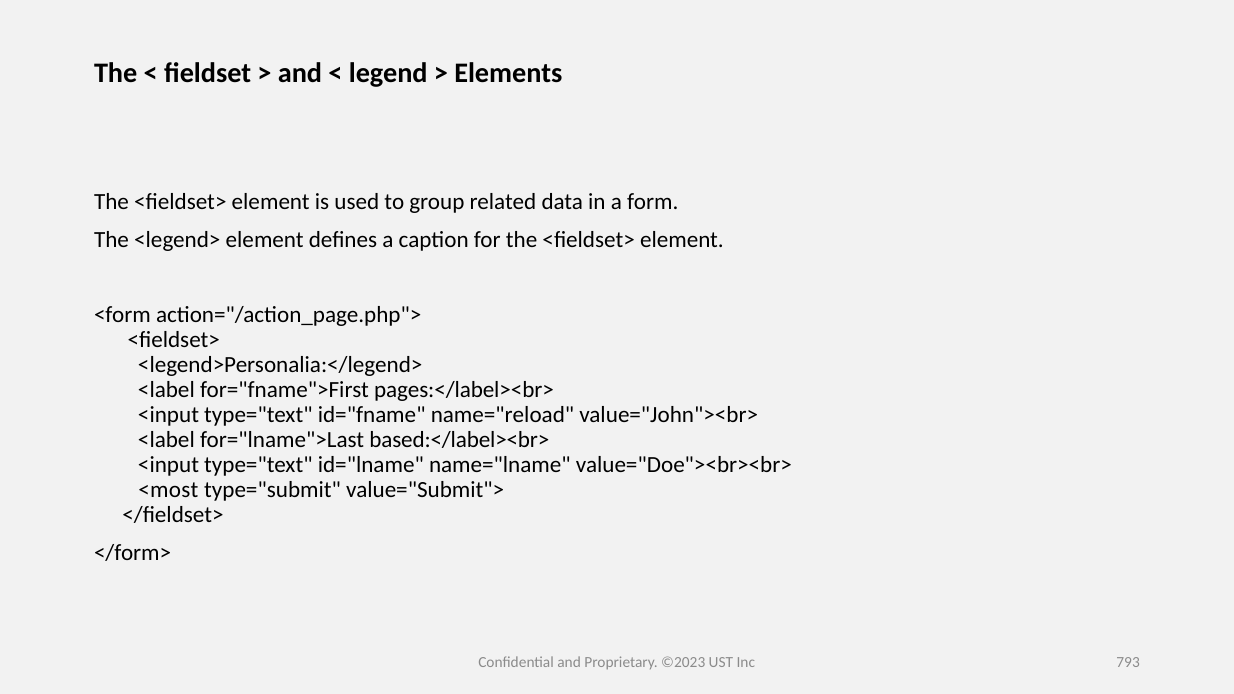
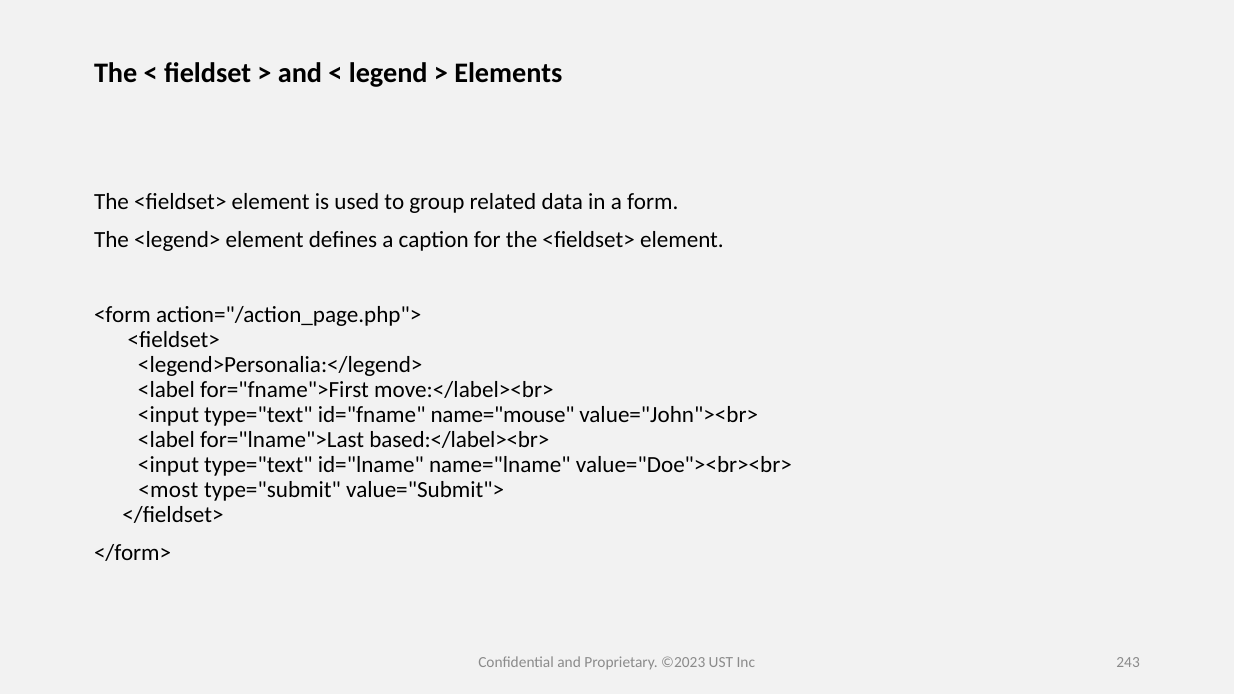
pages:</label><br>: pages:</label><br> -> move:</label><br> (464, 390)
name="reload: name="reload -> name="mouse (503, 415)
793: 793 -> 243 (1128, 663)
